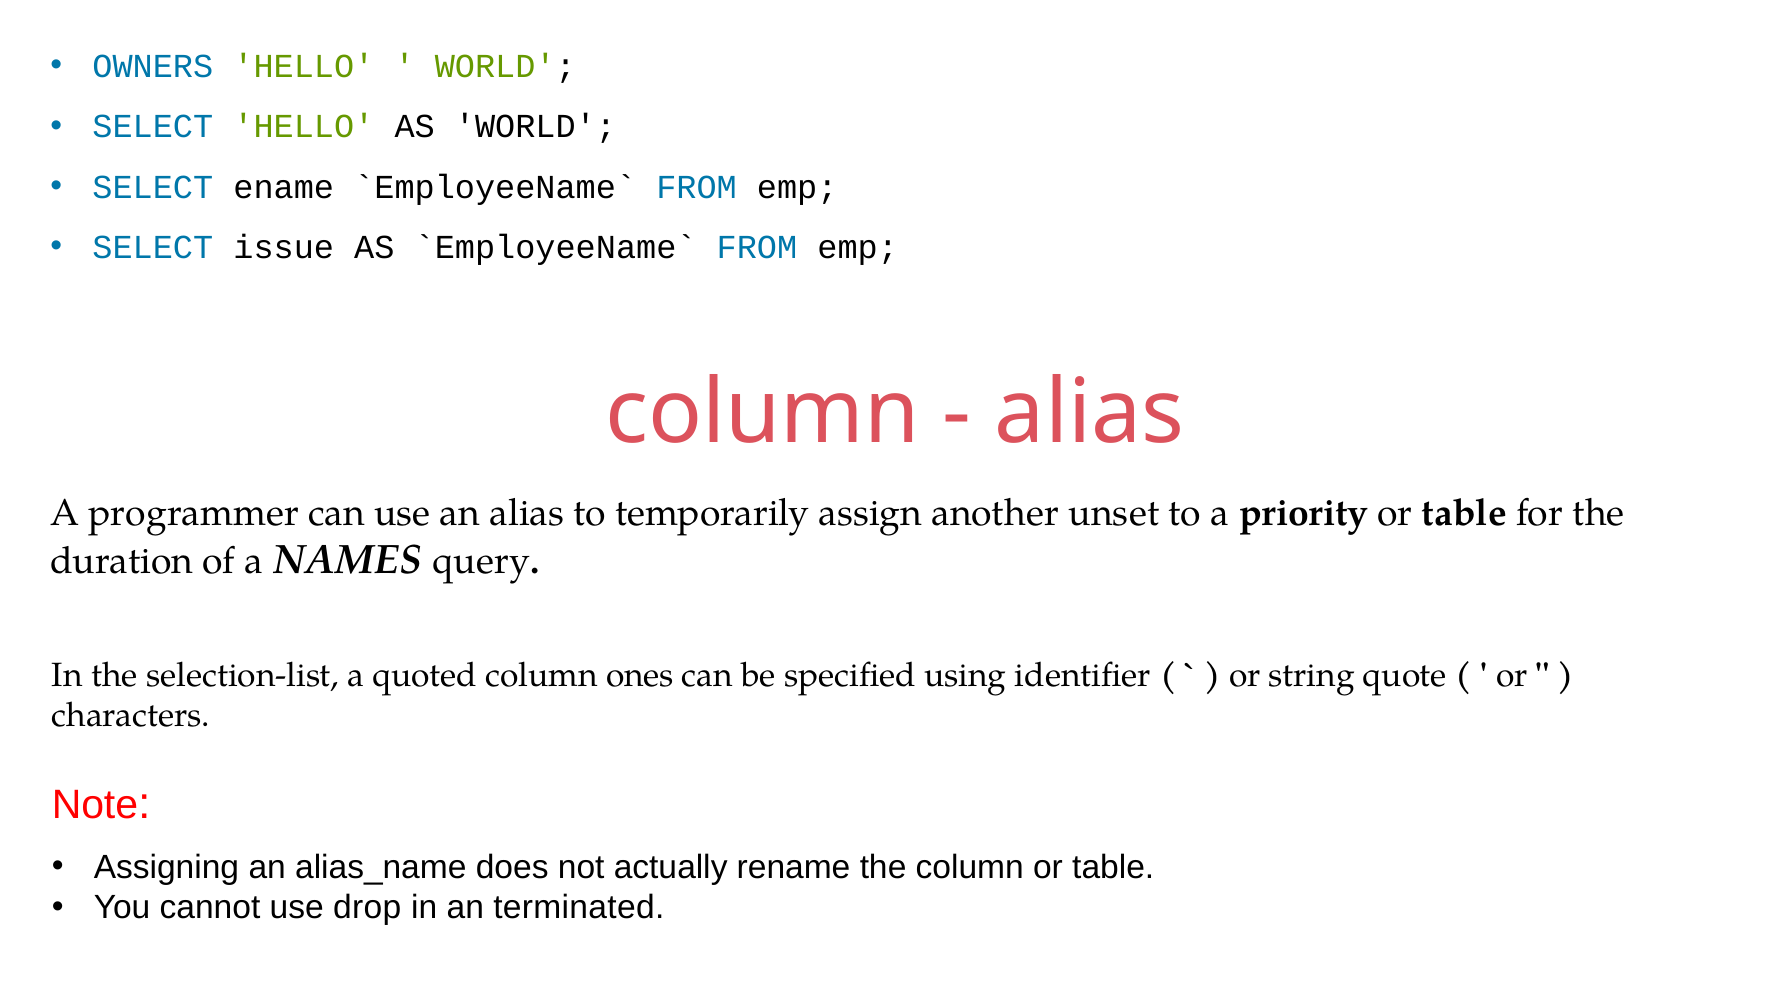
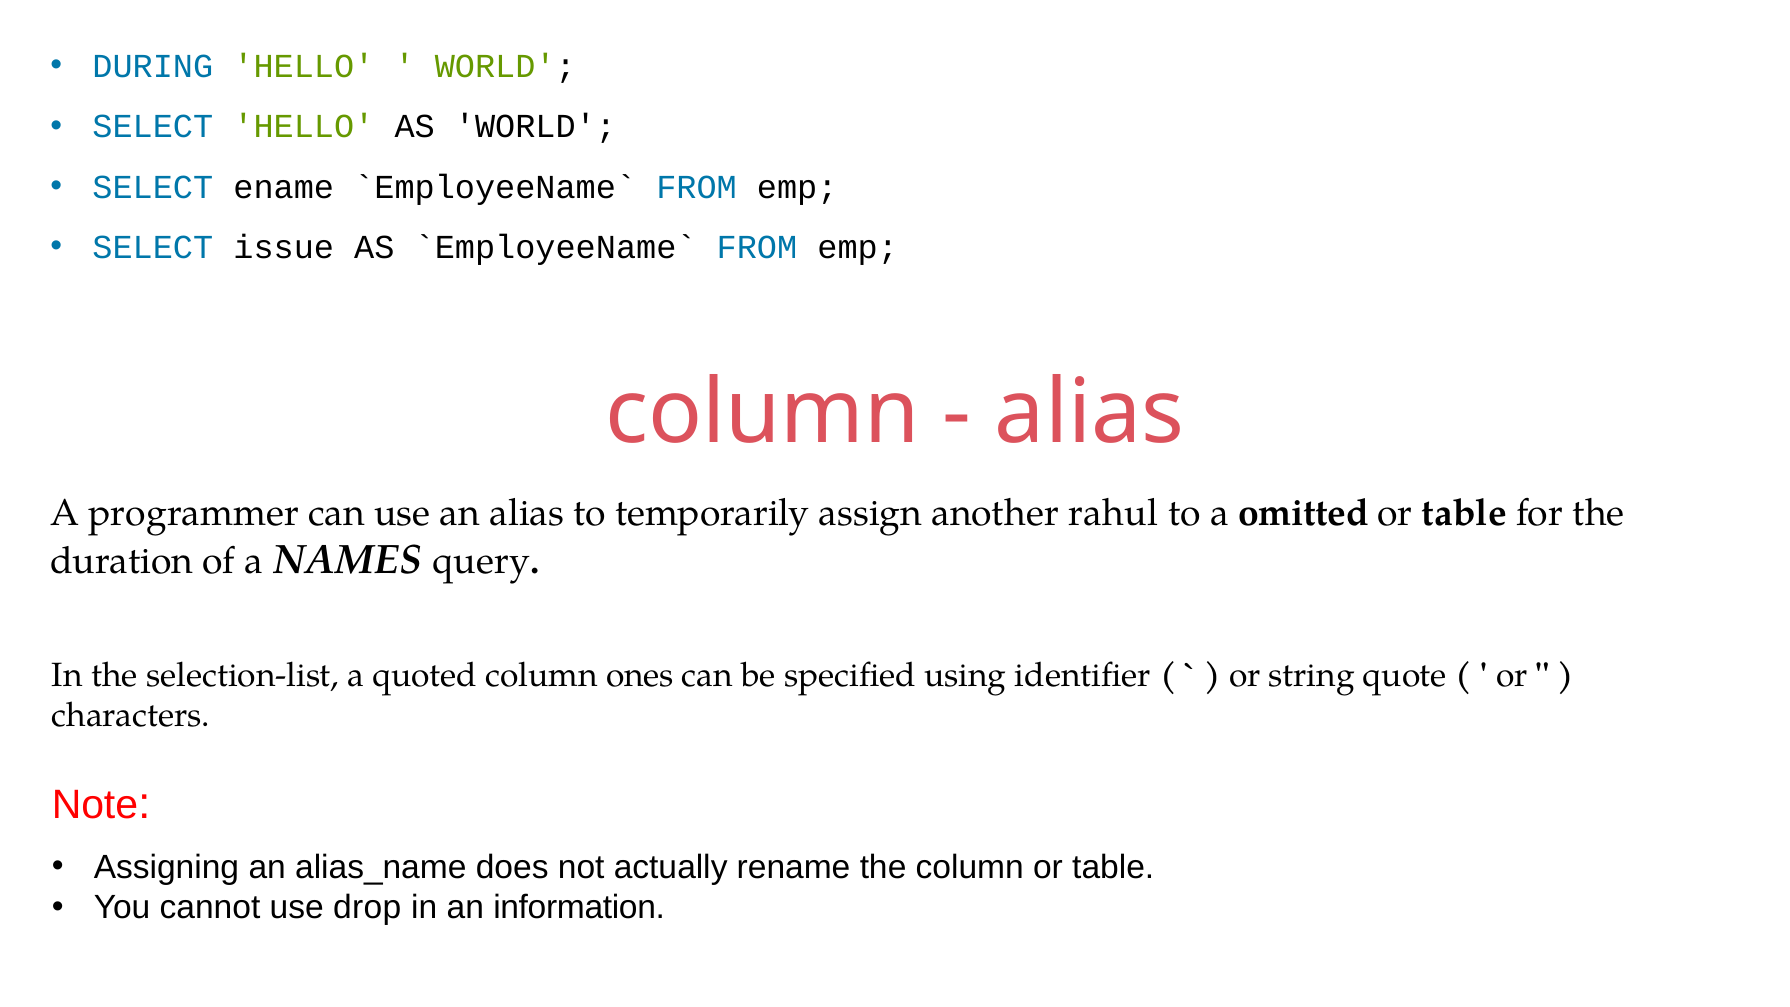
OWNERS: OWNERS -> DURING (153, 66)
unset: unset -> rahul (1114, 513)
priority: priority -> omitted (1304, 513)
terminated: terminated -> information (579, 908)
